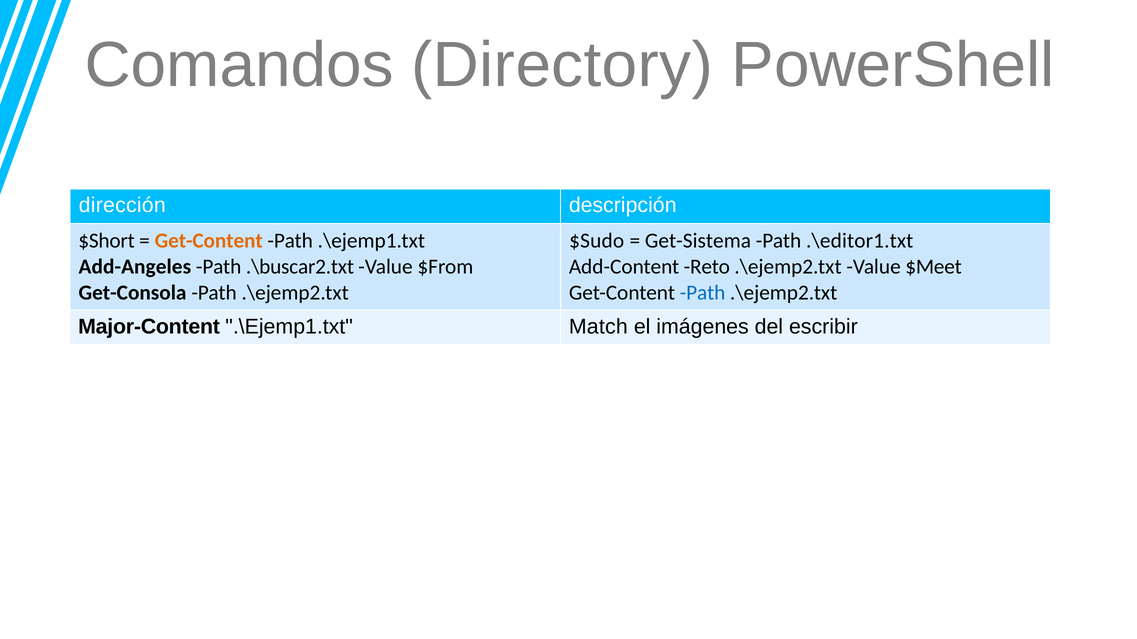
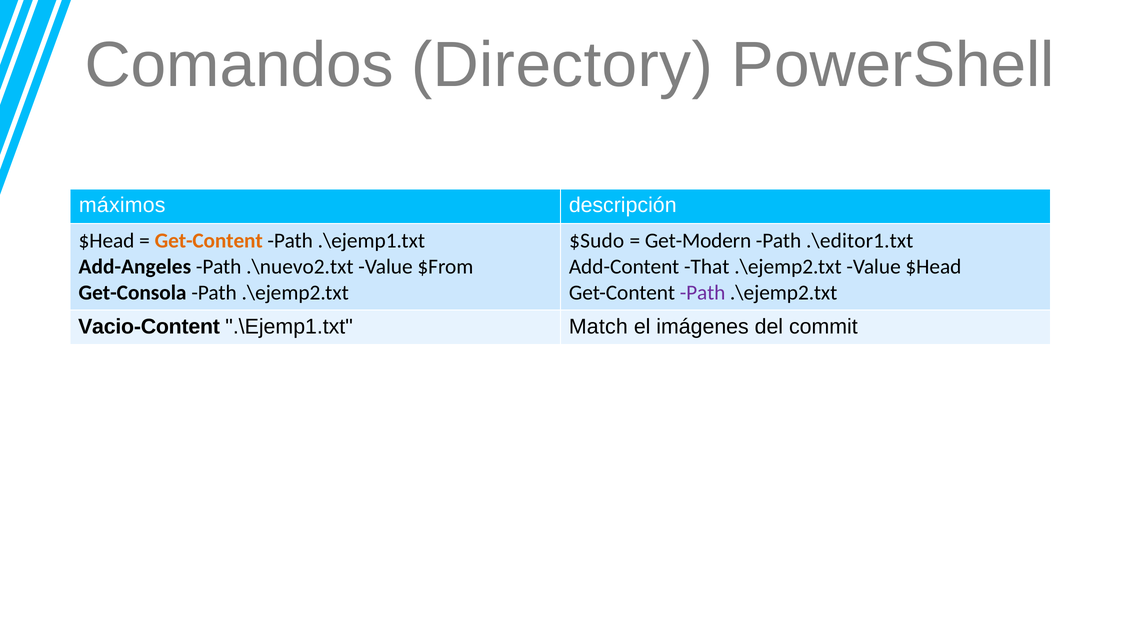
dirección: dirección -> máximos (122, 206)
$Short: $Short -> $Head (106, 241)
Get-Sistema: Get-Sistema -> Get-Modern (698, 241)
.\buscar2.txt: .\buscar2.txt -> .\nuevo2.txt (300, 267)
Reto: Reto -> That (707, 267)
Value $Meet: $Meet -> $Head (933, 267)
Path colour: blue -> purple (703, 293)
Major-Content: Major-Content -> Vacio-Content (149, 327)
escribir: escribir -> commit (823, 327)
